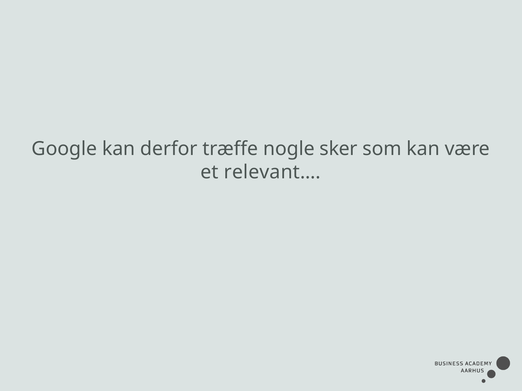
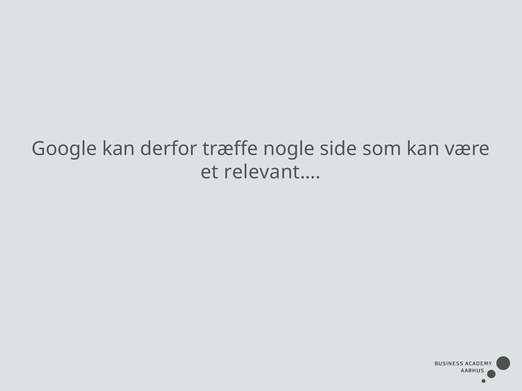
sker: sker -> side (338, 149)
